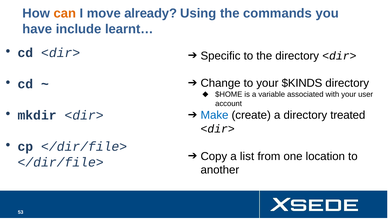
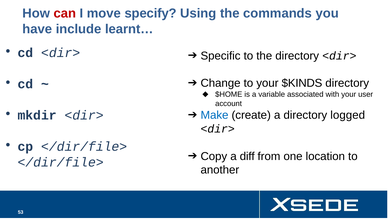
can colour: orange -> red (65, 13)
already: already -> specify (151, 13)
treated: treated -> logged (348, 115)
list: list -> diff (247, 156)
